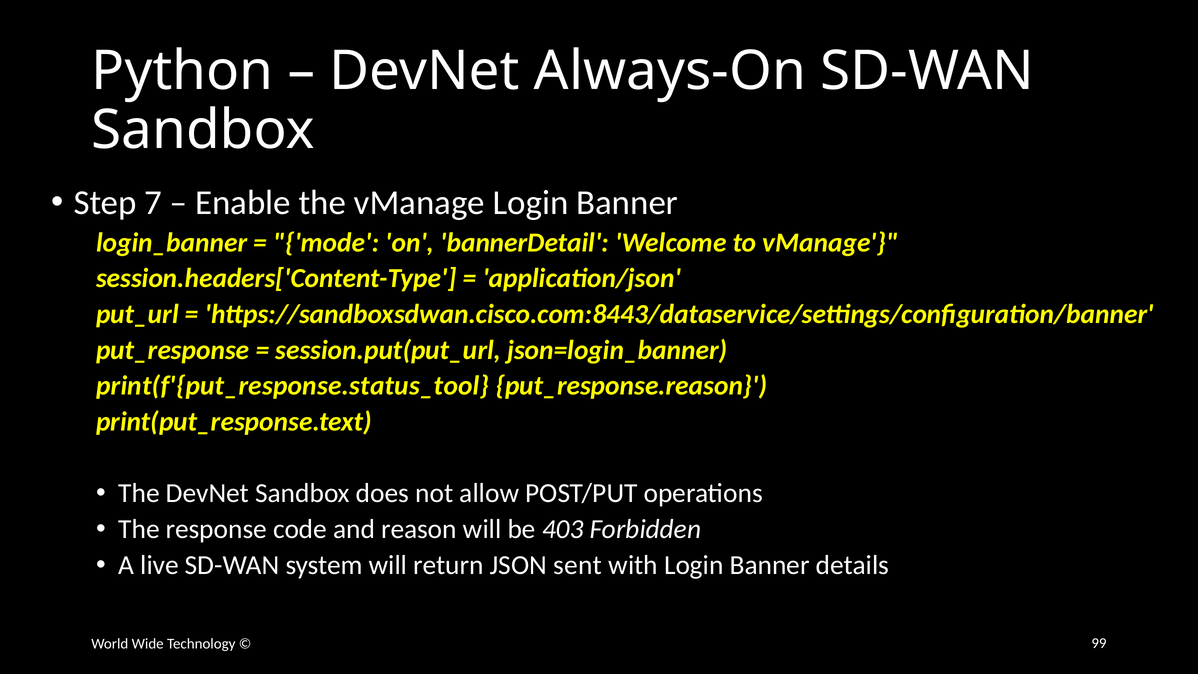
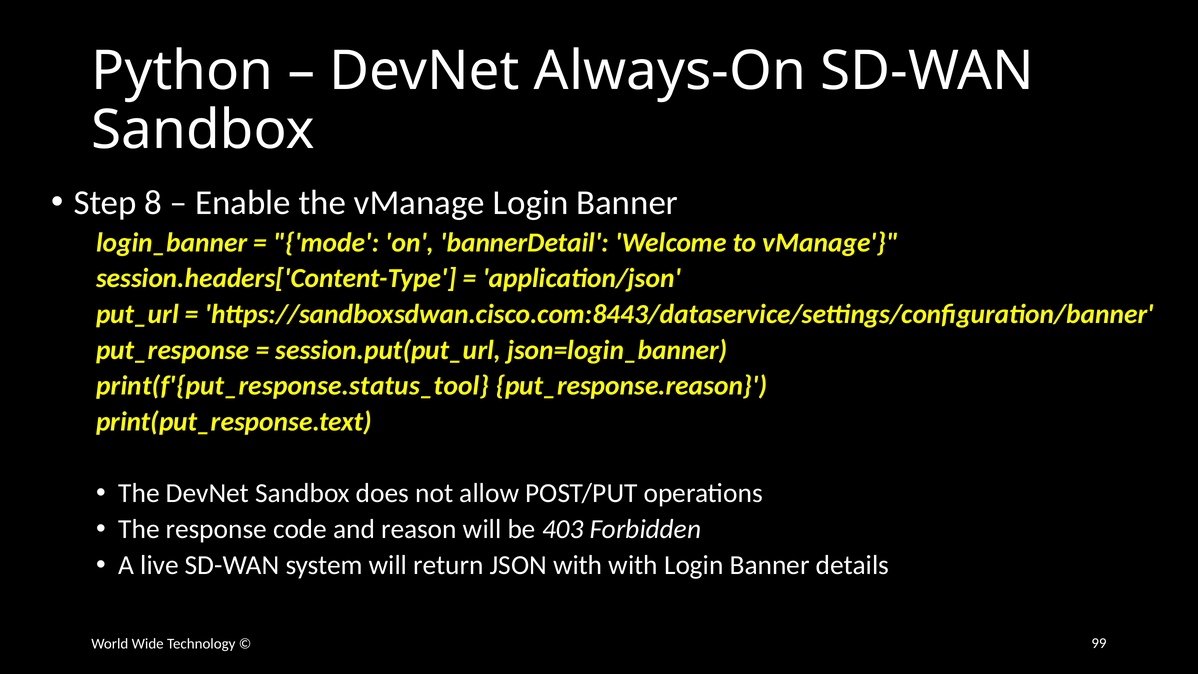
7: 7 -> 8 (153, 202)
JSON sent: sent -> with (578, 565)
